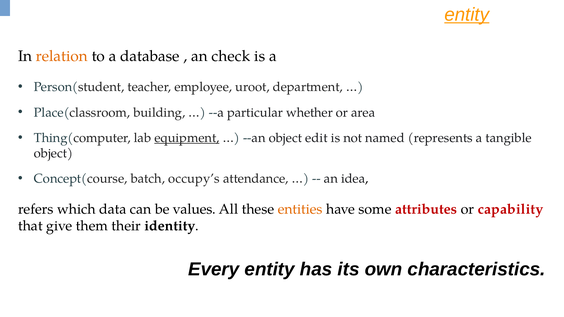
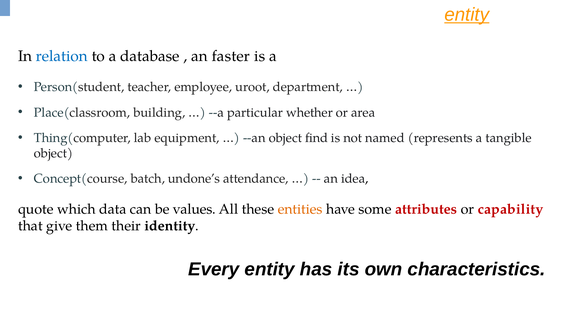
relation colour: orange -> blue (62, 56)
check: check -> faster (231, 56)
equipment underline: present -> none (187, 138)
edit: edit -> find (317, 138)
occupy’s: occupy’s -> undone’s (194, 179)
refers: refers -> quote (36, 209)
